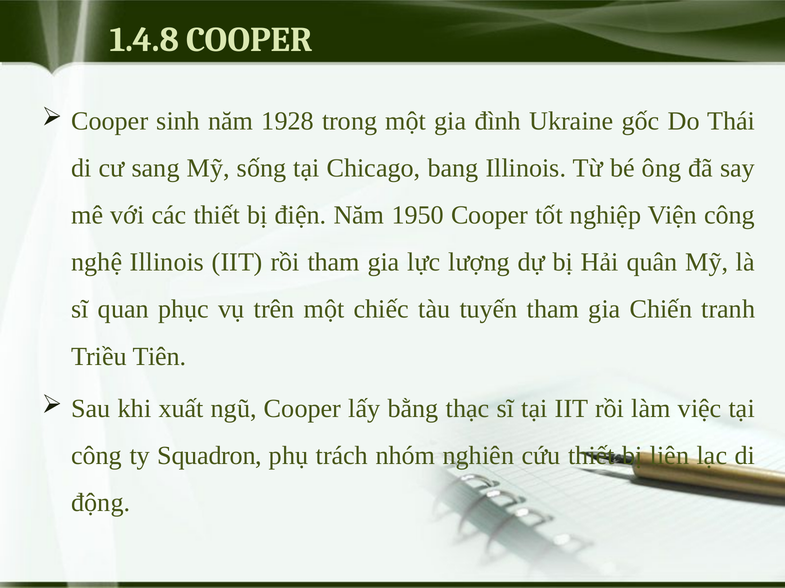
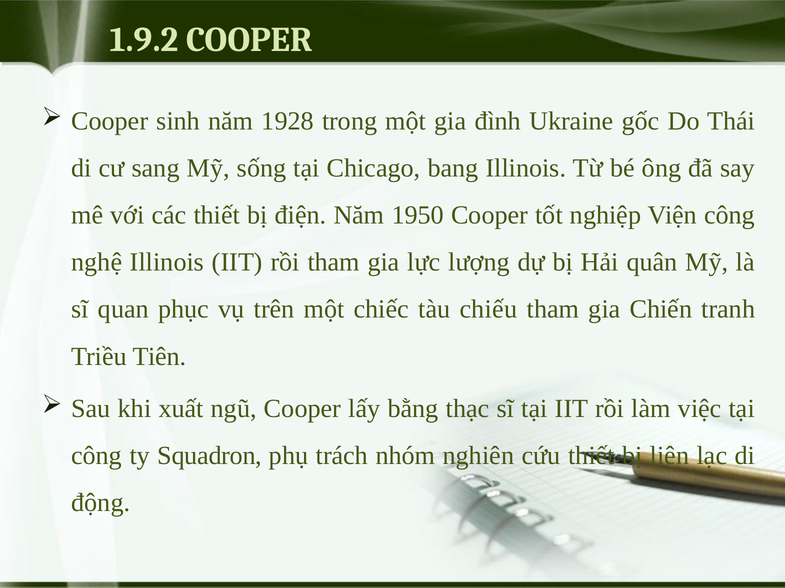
1.4.8: 1.4.8 -> 1.9.2 (144, 40)
tuyến: tuyến -> chiếu (488, 310)
